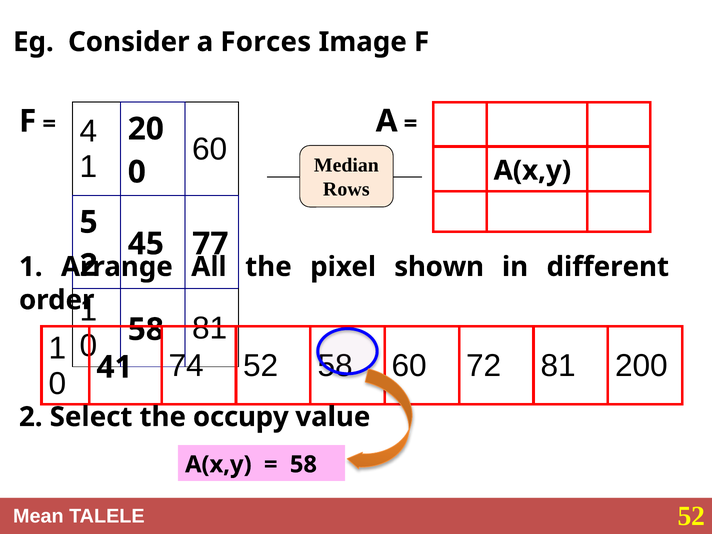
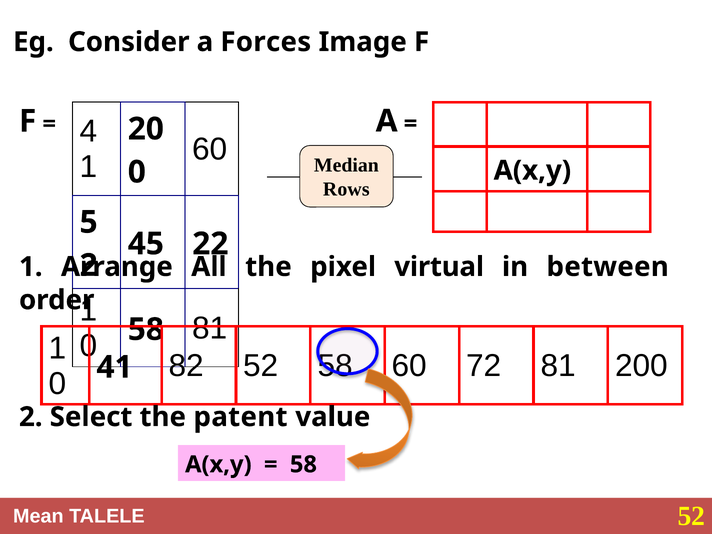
77: 77 -> 22 (210, 244)
shown: shown -> virtual (439, 267)
different: different -> between (608, 267)
74: 74 -> 82 (186, 366)
occupy: occupy -> patent (241, 417)
